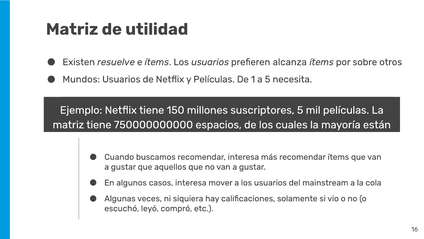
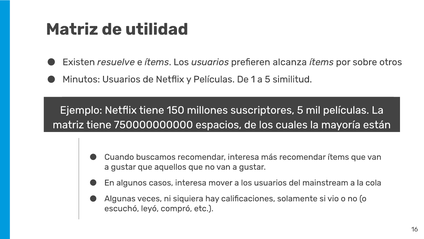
Mundos: Mundos -> Minutos (81, 79)
necesita: necesita -> similitud (292, 79)
